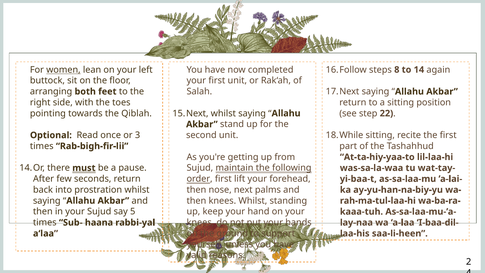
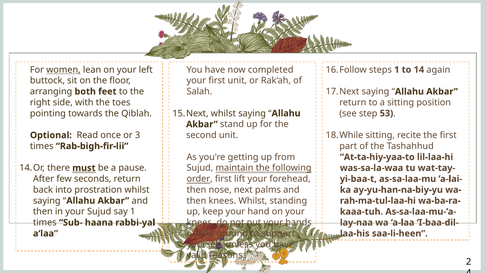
steps 8: 8 -> 1 (397, 70)
22: 22 -> 53 (386, 113)
say 5: 5 -> 1 (133, 211)
